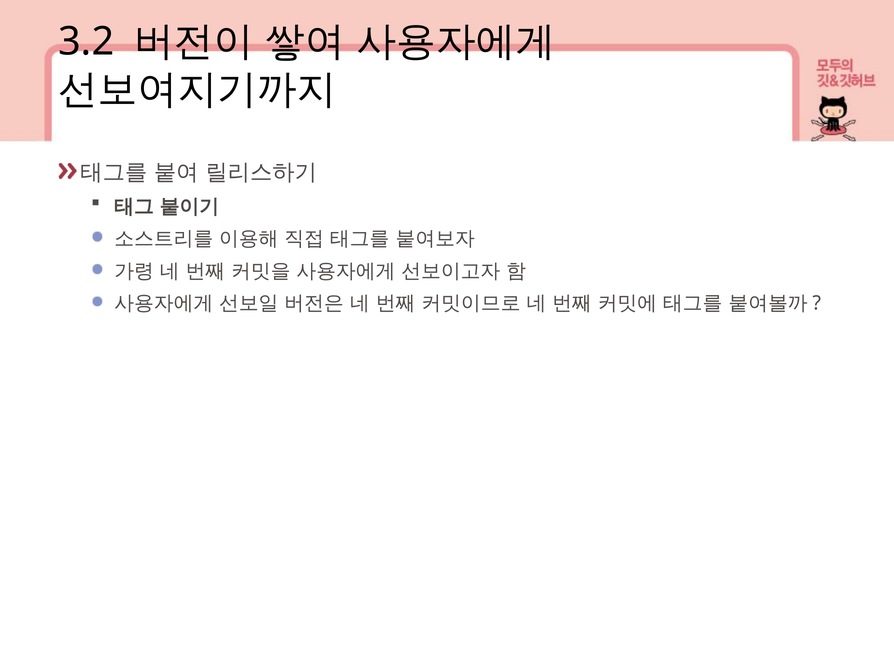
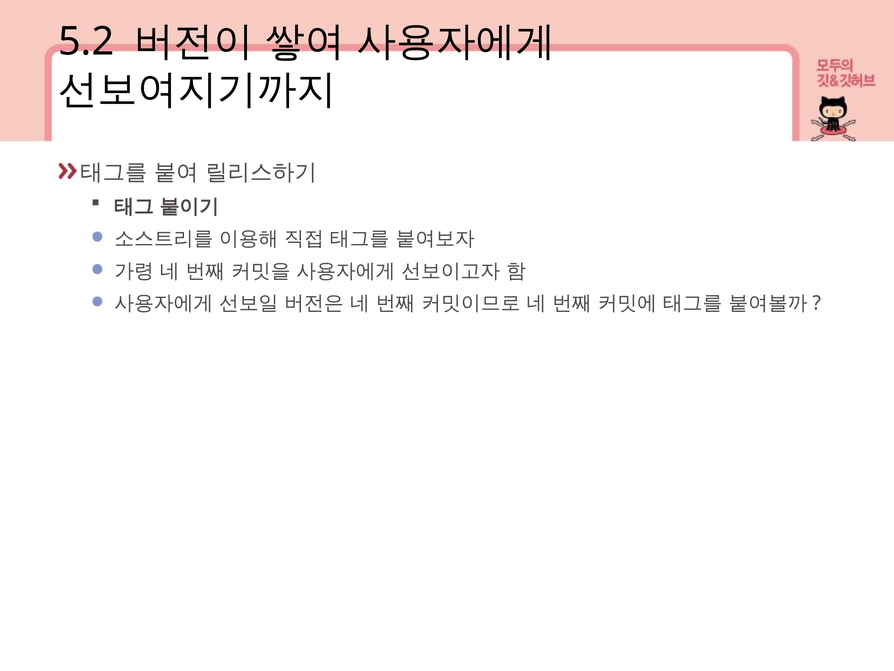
3.2: 3.2 -> 5.2 (86, 42)
